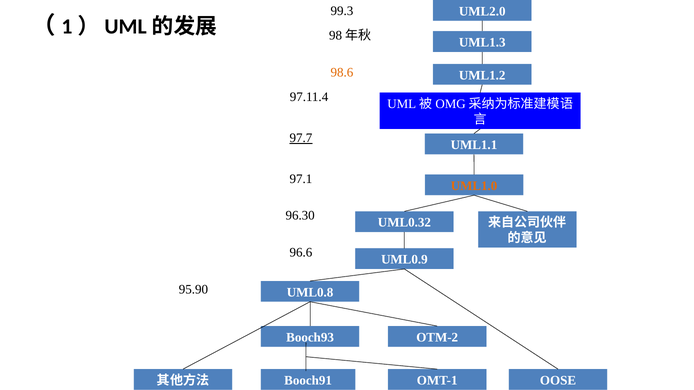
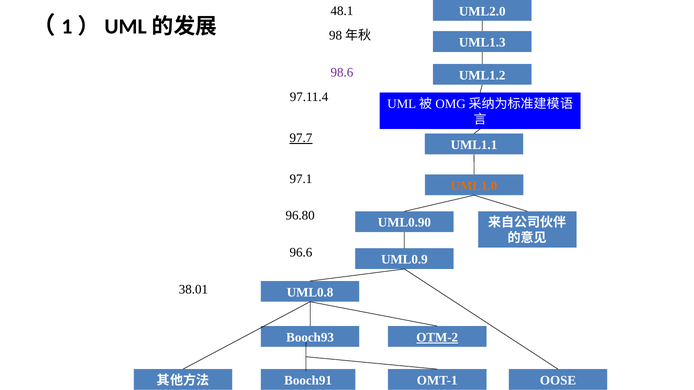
99.3: 99.3 -> 48.1 (342, 11)
98.6 colour: orange -> purple (342, 72)
96.30: 96.30 -> 96.80 (300, 216)
UML0.32: UML0.32 -> UML0.90 (404, 223)
95.90: 95.90 -> 38.01 (193, 290)
OTM-2 underline: none -> present (437, 338)
